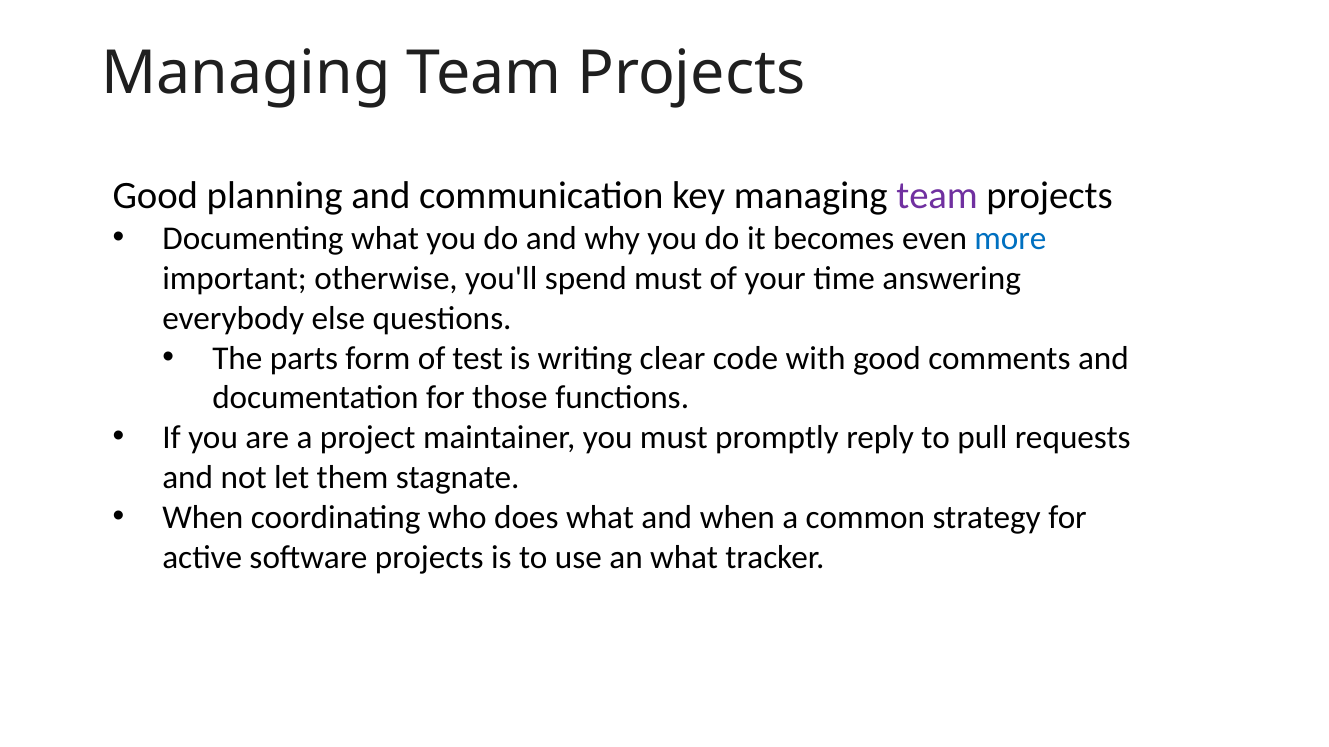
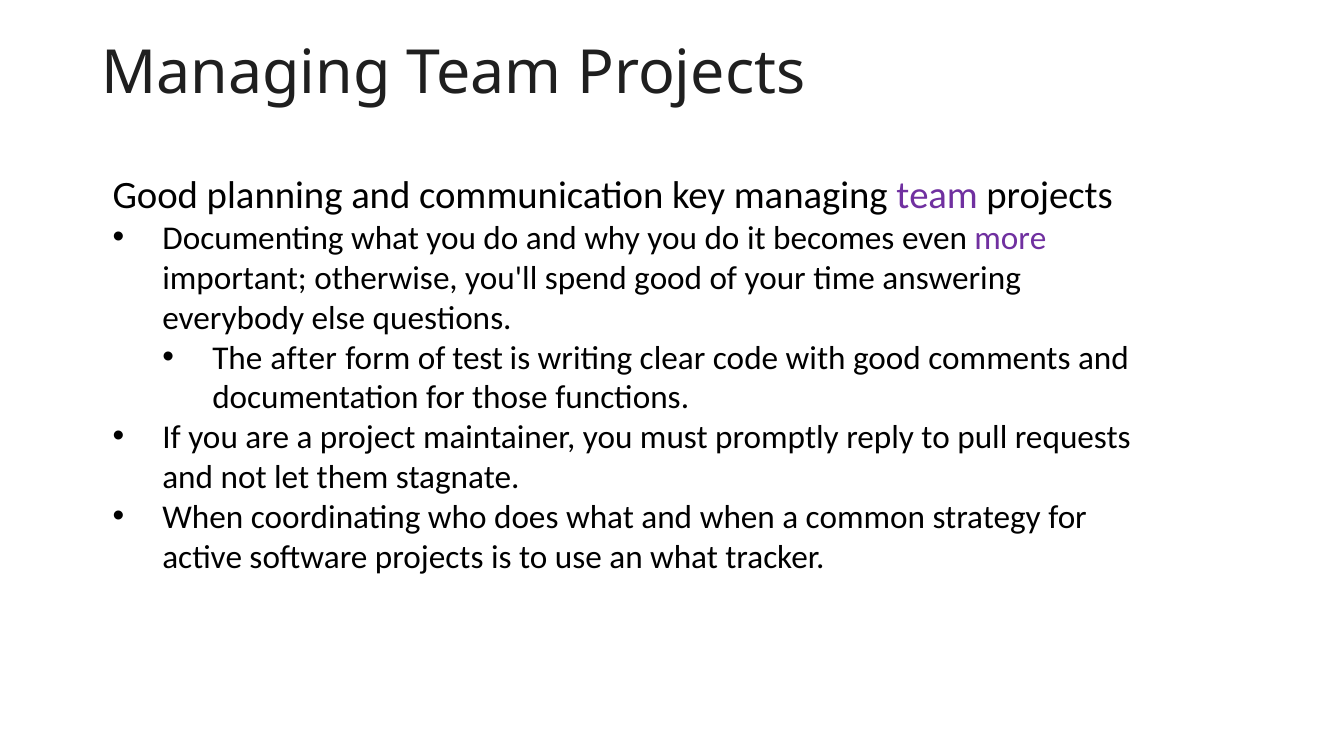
more colour: blue -> purple (1010, 239)
spend must: must -> good (668, 279)
parts: parts -> after (304, 358)
